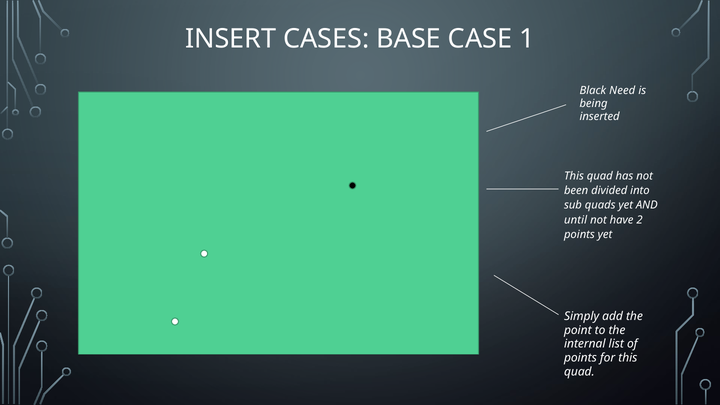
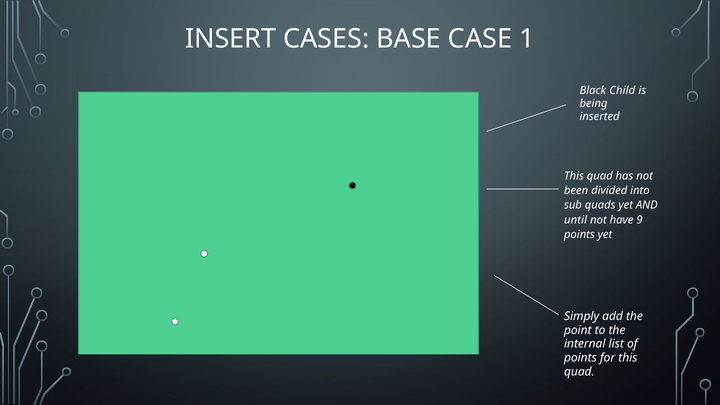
Need: Need -> Child (622, 91)
2: 2 -> 9 (639, 220)
